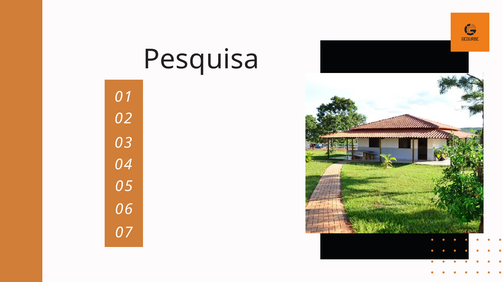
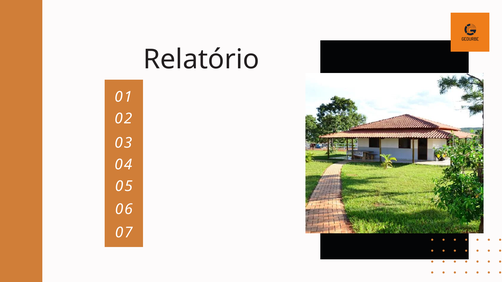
Pesquisa: Pesquisa -> Relatório (201, 59)
